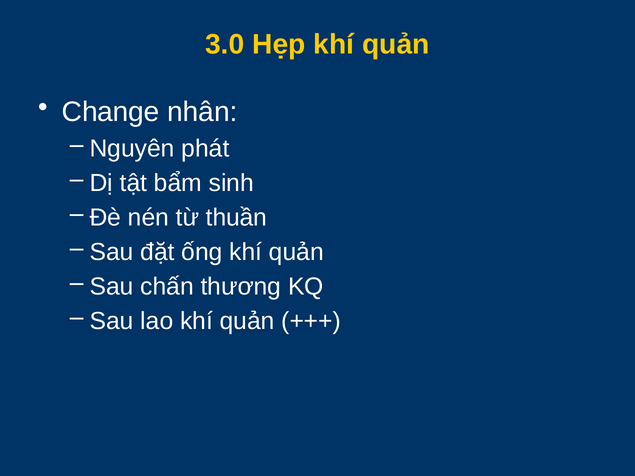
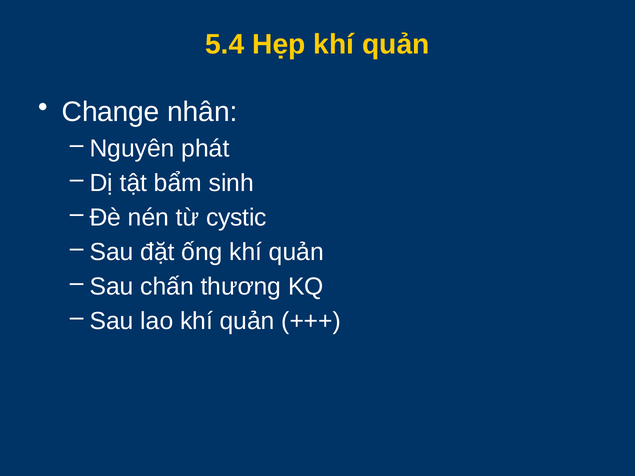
3.0: 3.0 -> 5.4 (225, 44)
thuần: thuần -> cystic (236, 218)
